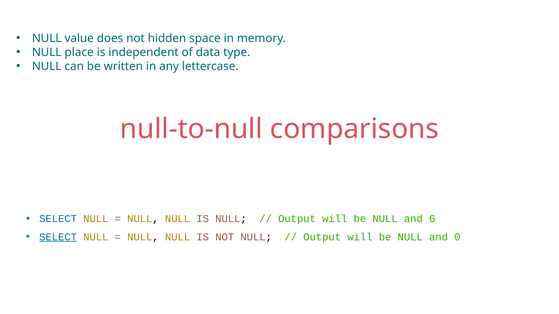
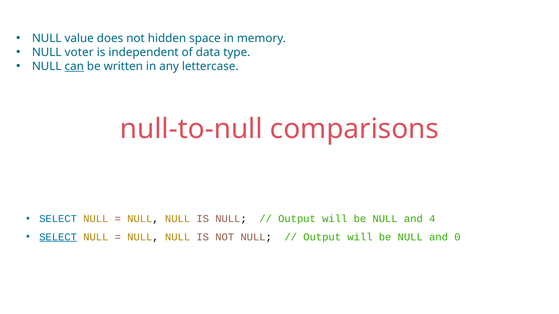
place: place -> voter (79, 52)
can underline: none -> present (74, 66)
6: 6 -> 4 (432, 219)
